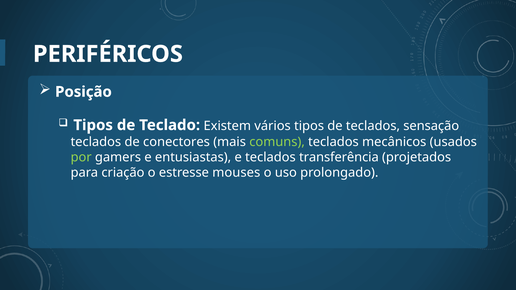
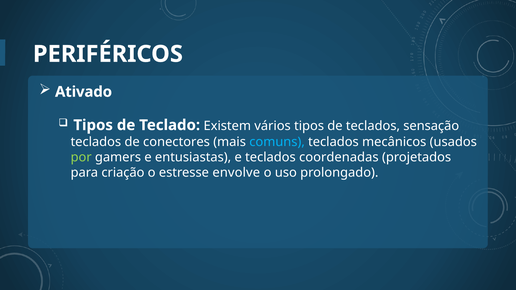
Posição: Posição -> Ativado (84, 92)
comuns colour: light green -> light blue (277, 142)
transferência: transferência -> coordenadas (339, 157)
mouses: mouses -> envolve (236, 173)
